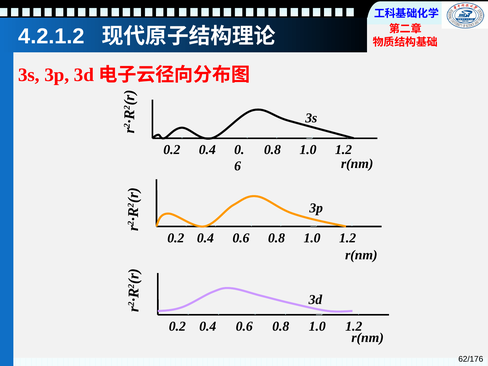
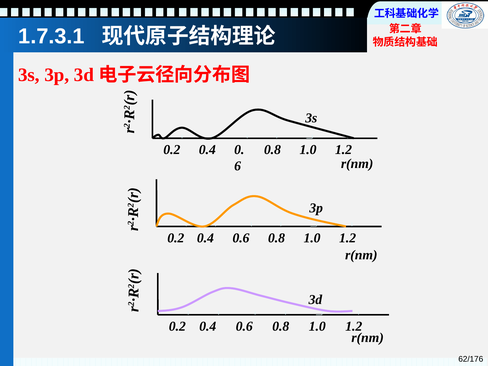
4.2.1.2: 4.2.1.2 -> 1.7.3.1 (51, 36)
